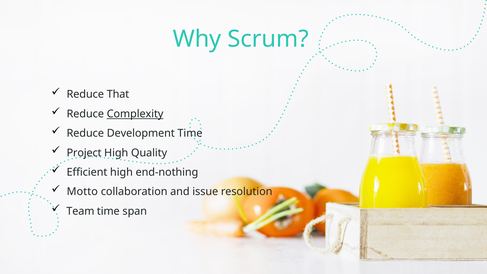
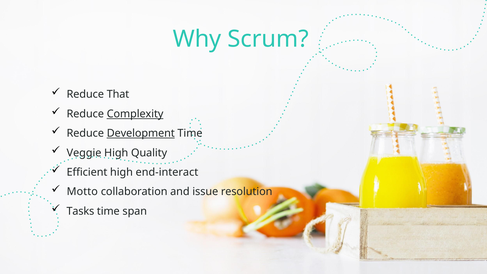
Development underline: none -> present (141, 133)
Project: Project -> Veggie (84, 153)
end-nothing: end-nothing -> end-interact (167, 172)
Team: Team -> Tasks (80, 211)
